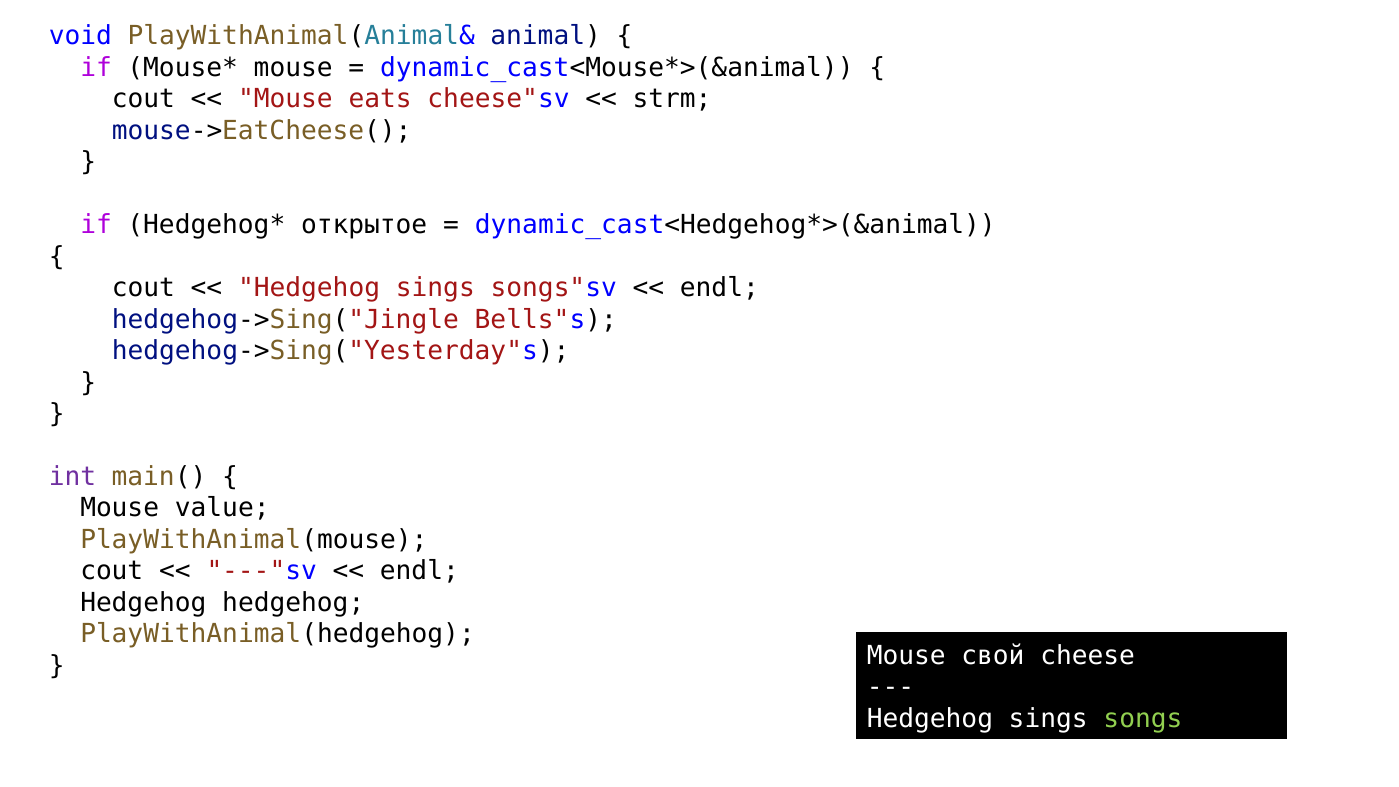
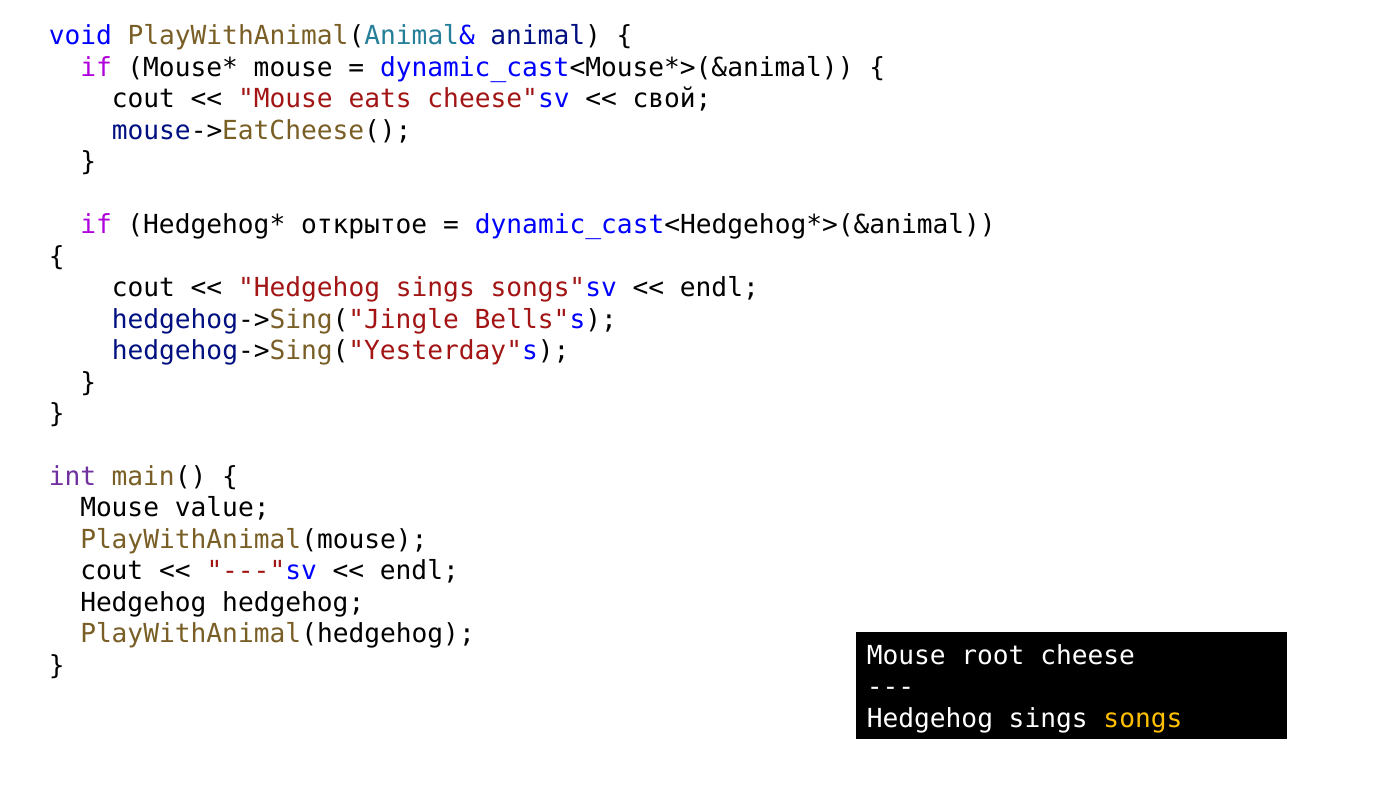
strm: strm -> свой (672, 99)
свой: свой -> root (993, 656)
songs colour: light green -> yellow (1143, 719)
